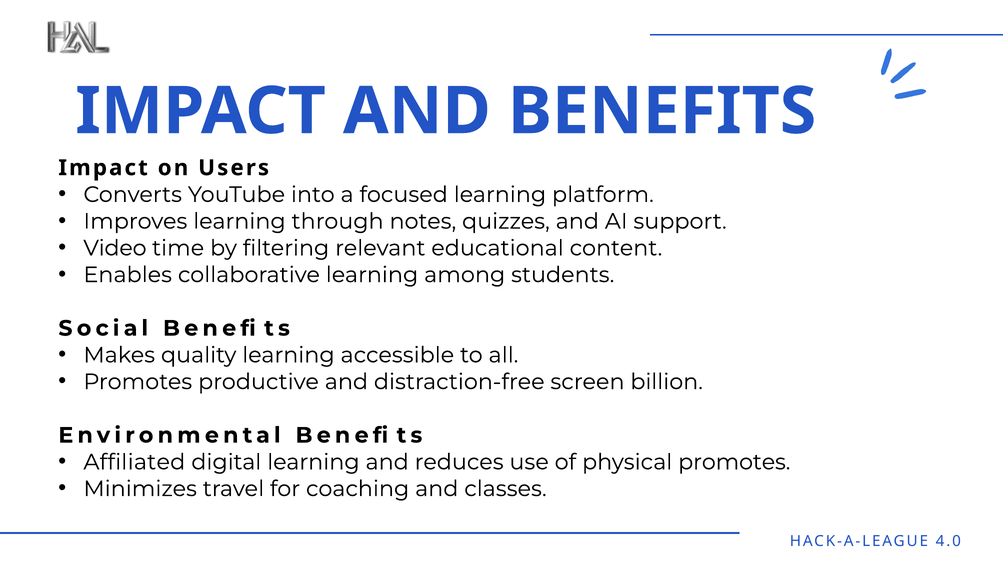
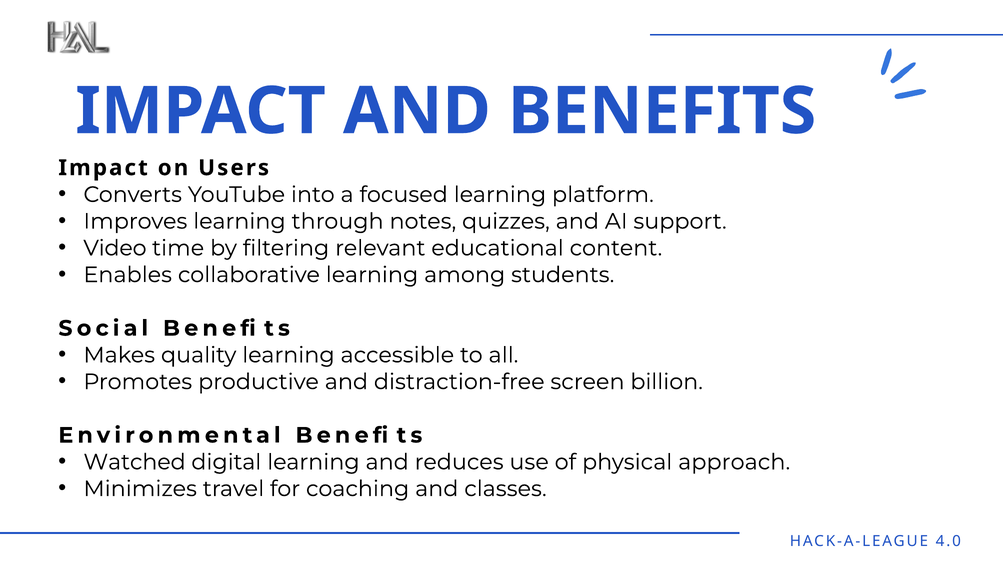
Affiliated: Affiliated -> Watched (135, 462)
physical promotes: promotes -> approach (734, 462)
